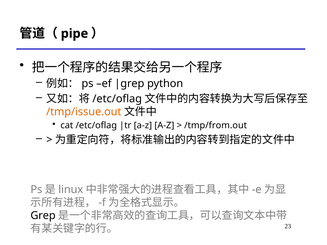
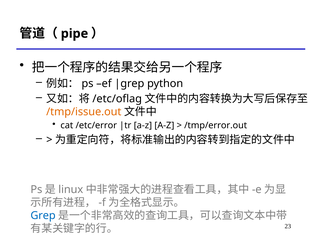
cat /etc/oflag: /etc/oflag -> /etc/error (96, 126)
/tmp/from.out: /tmp/from.out -> /tmp/error.out (216, 126)
Grep colour: black -> blue (43, 216)
